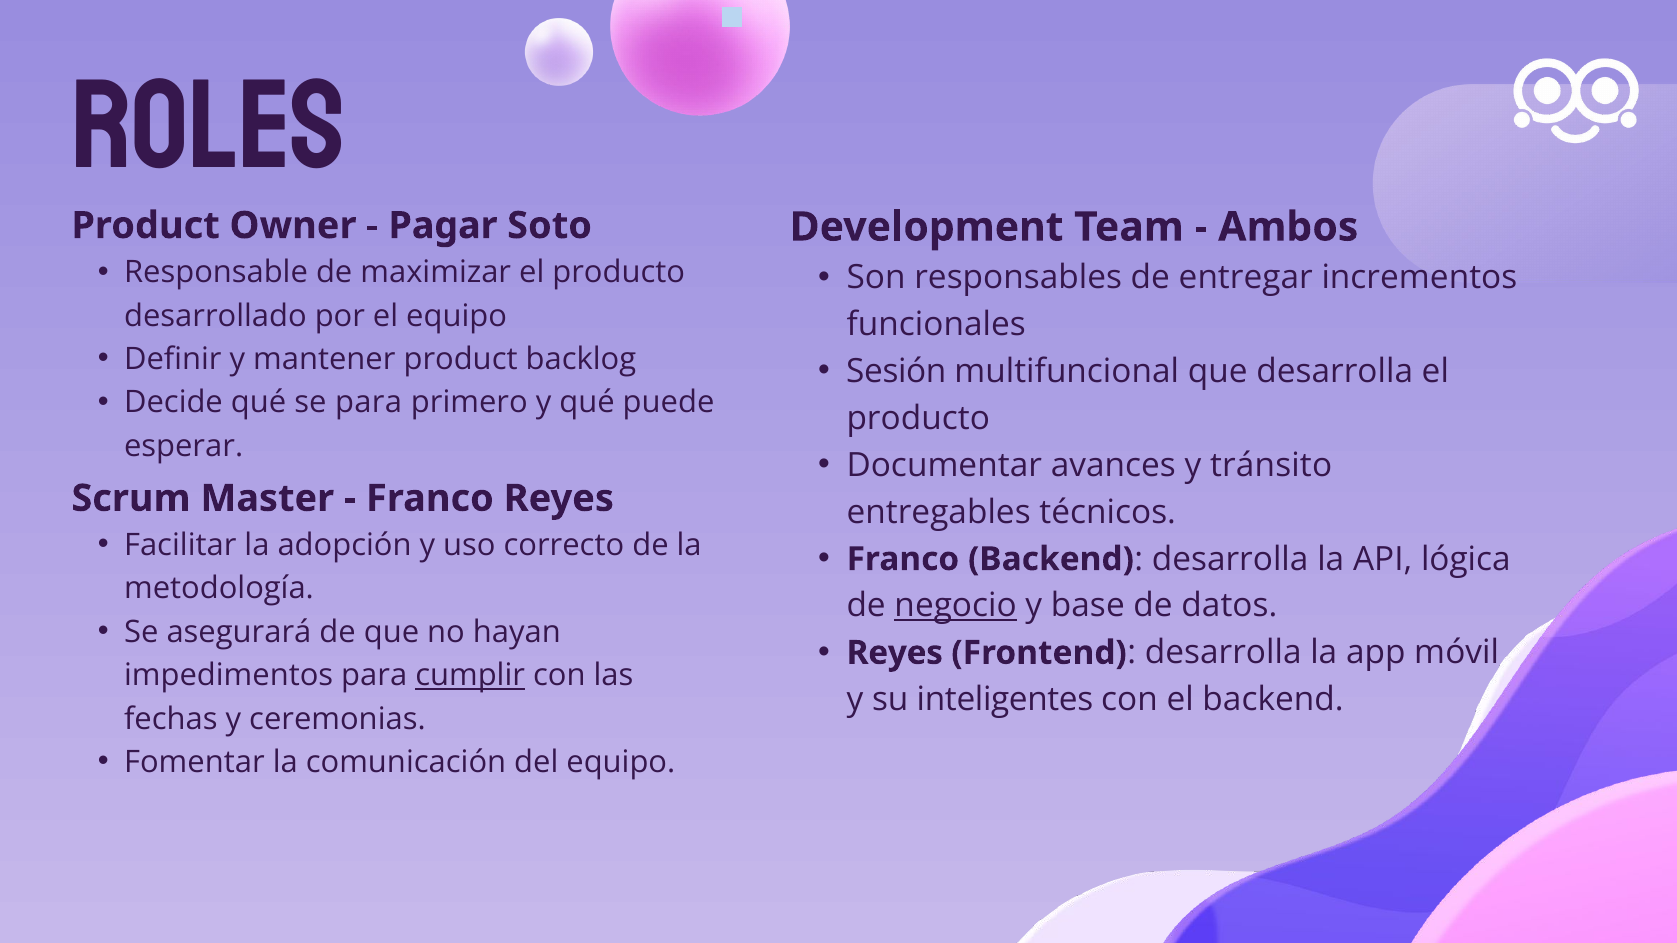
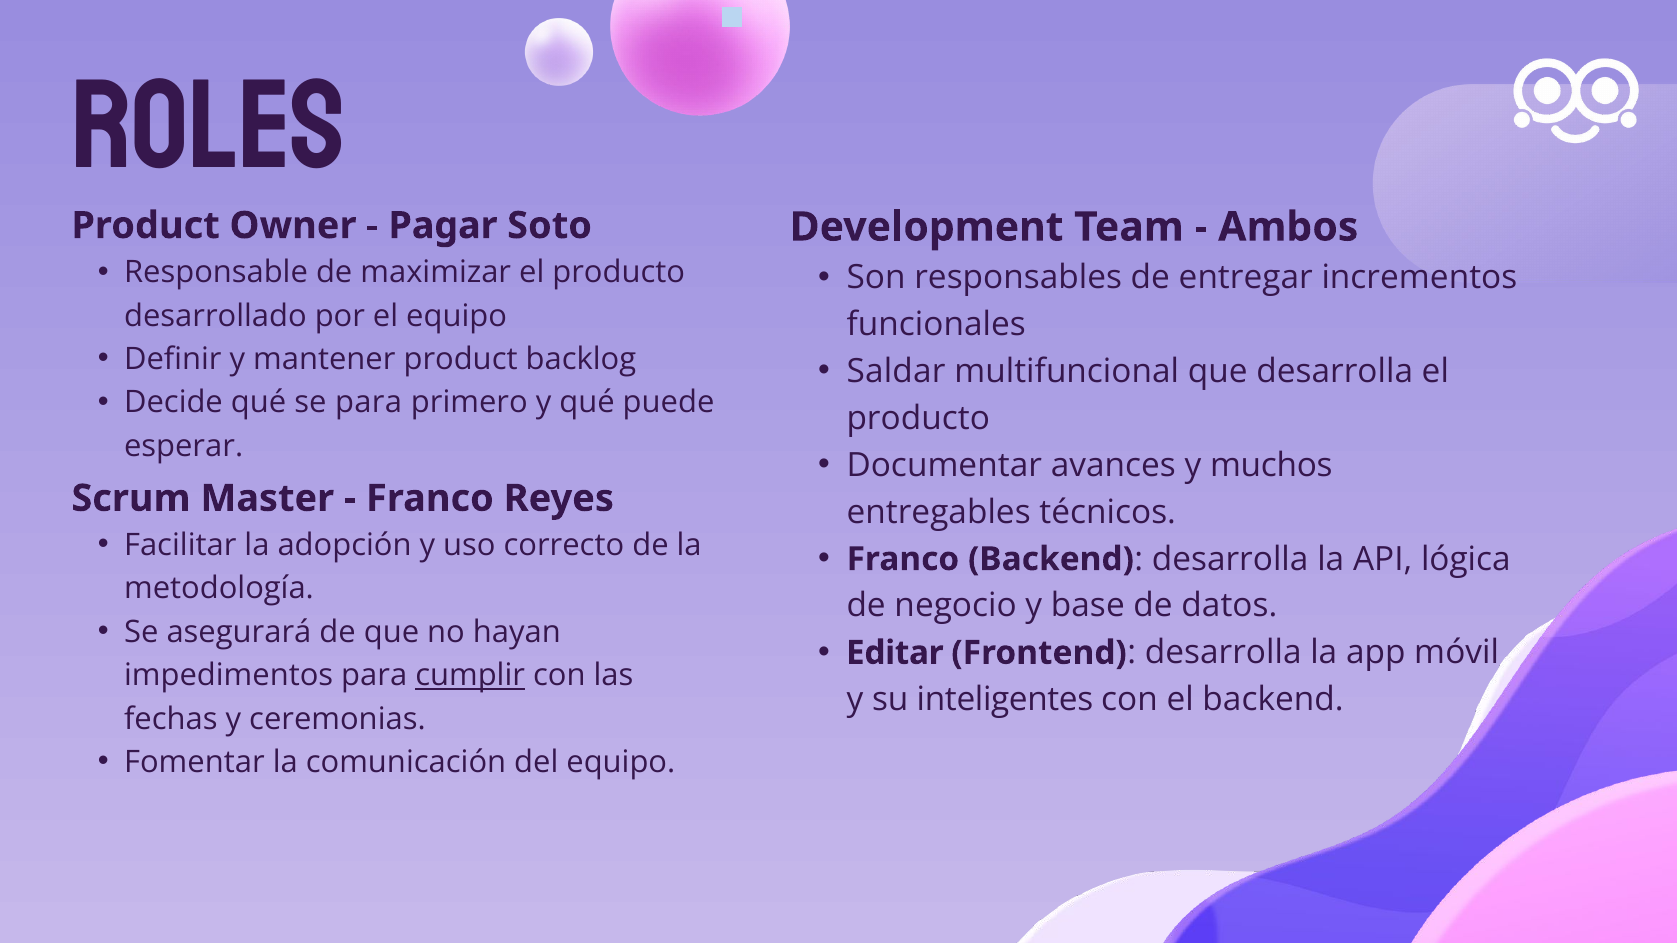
Sesión: Sesión -> Saldar (896, 372)
tránsito: tránsito -> muchos (1271, 466)
negocio underline: present -> none (956, 606)
Reyes: Reyes -> Editar (895, 653)
